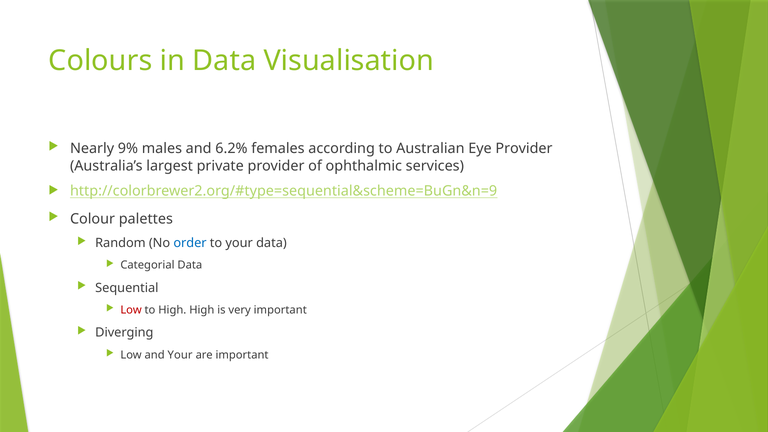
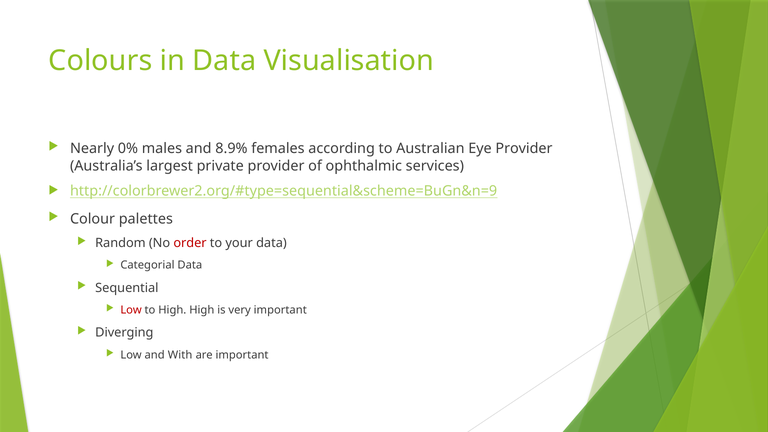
9%: 9% -> 0% (128, 149)
6.2%: 6.2% -> 8.9% (231, 149)
order colour: blue -> red (190, 243)
and Your: Your -> With (180, 355)
